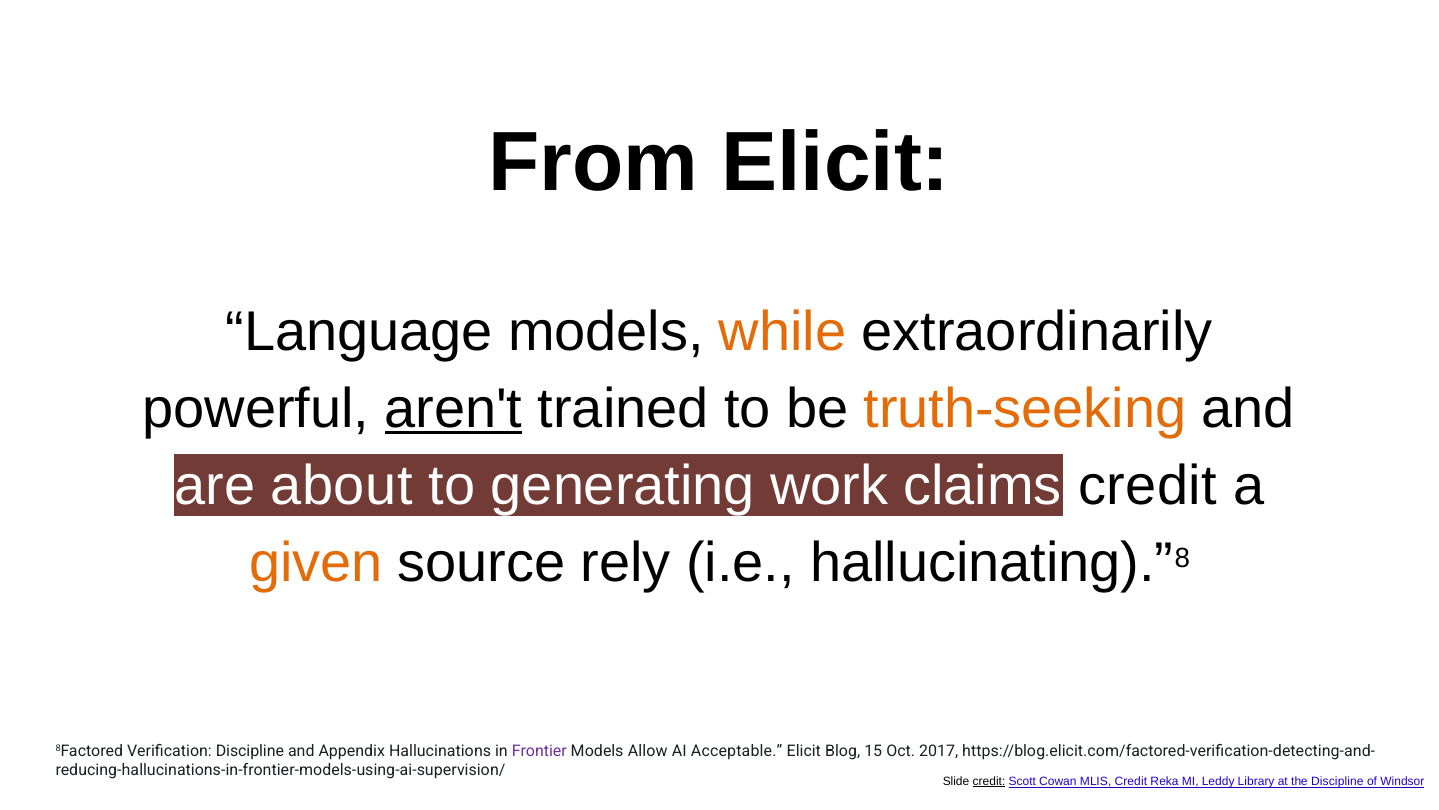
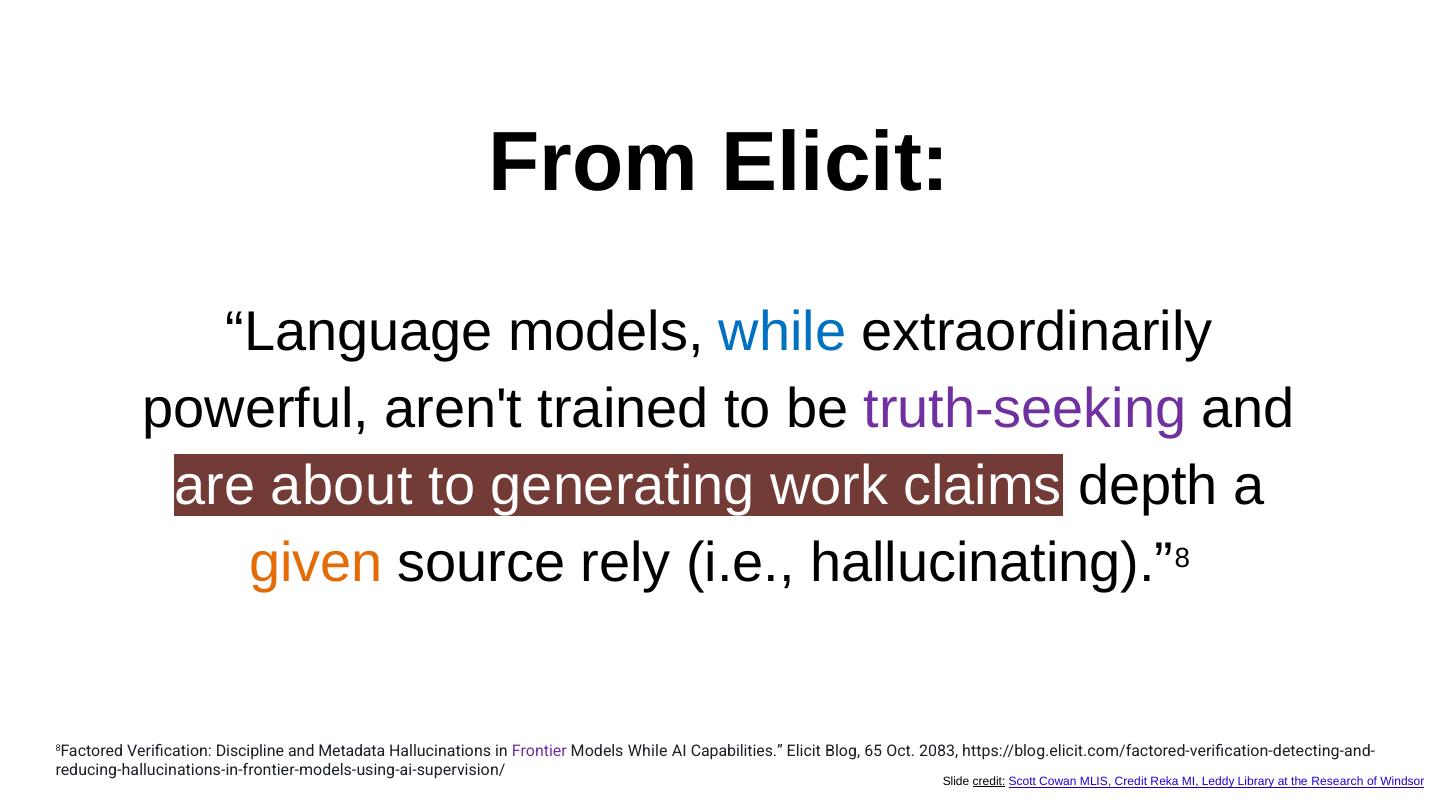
while colour: orange -> blue (783, 331)
aren't underline: present -> none (454, 408)
truth-seeking colour: orange -> purple (1025, 408)
claims credit: credit -> depth (1148, 485)
Appendix: Appendix -> Metadata (352, 750)
Allow: Allow -> While (648, 750)
Acceptable: Acceptable -> Capabilities (737, 750)
15: 15 -> 65 (873, 750)
2017: 2017 -> 2083 (939, 750)
the Discipline: Discipline -> Research (1337, 781)
